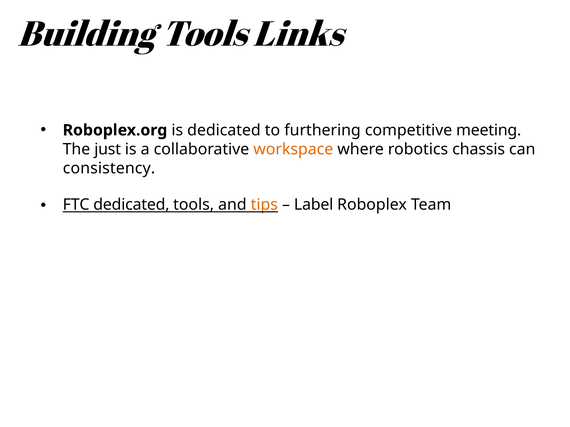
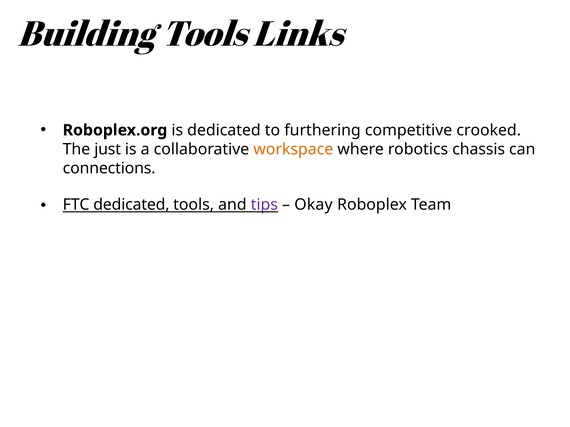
meeting: meeting -> crooked (489, 130)
consistency: consistency -> connections (109, 168)
tips colour: orange -> purple (264, 205)
Label: Label -> Okay (313, 205)
